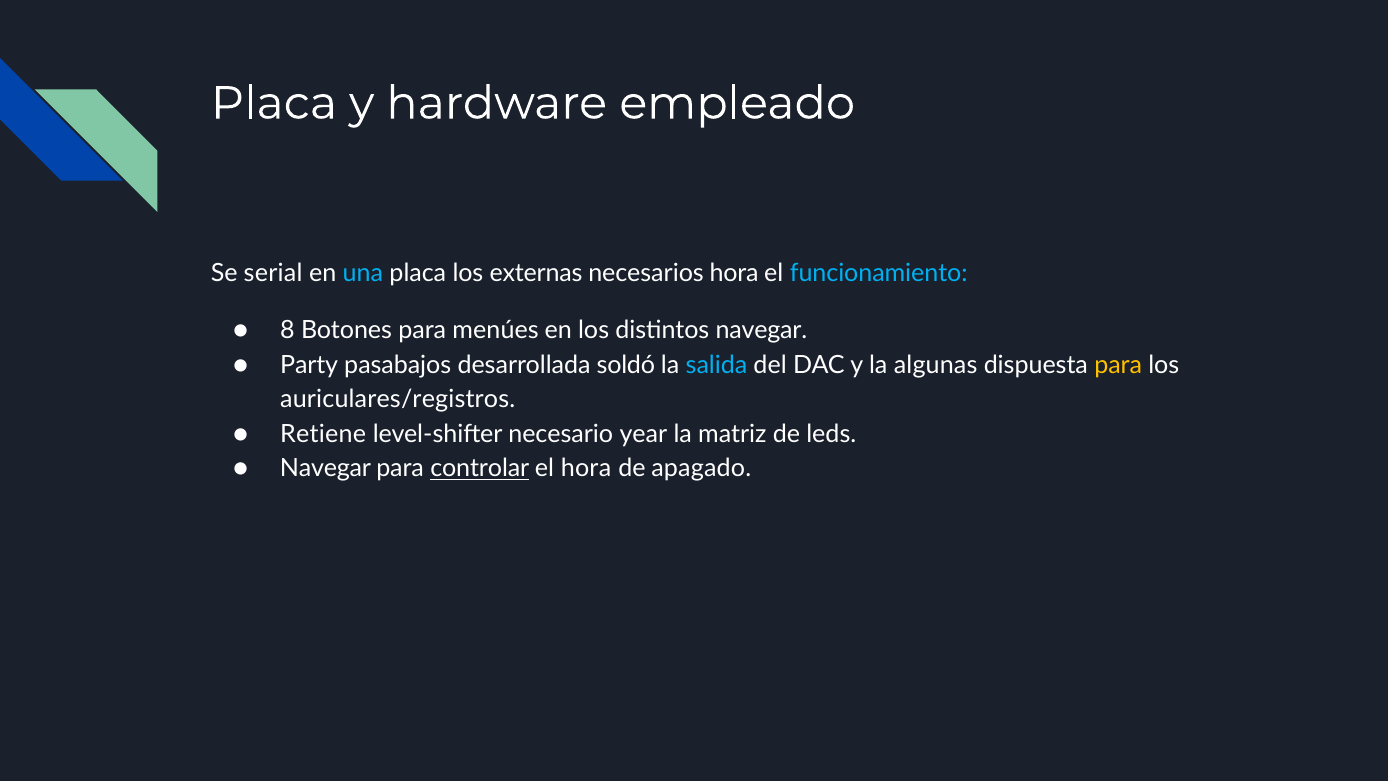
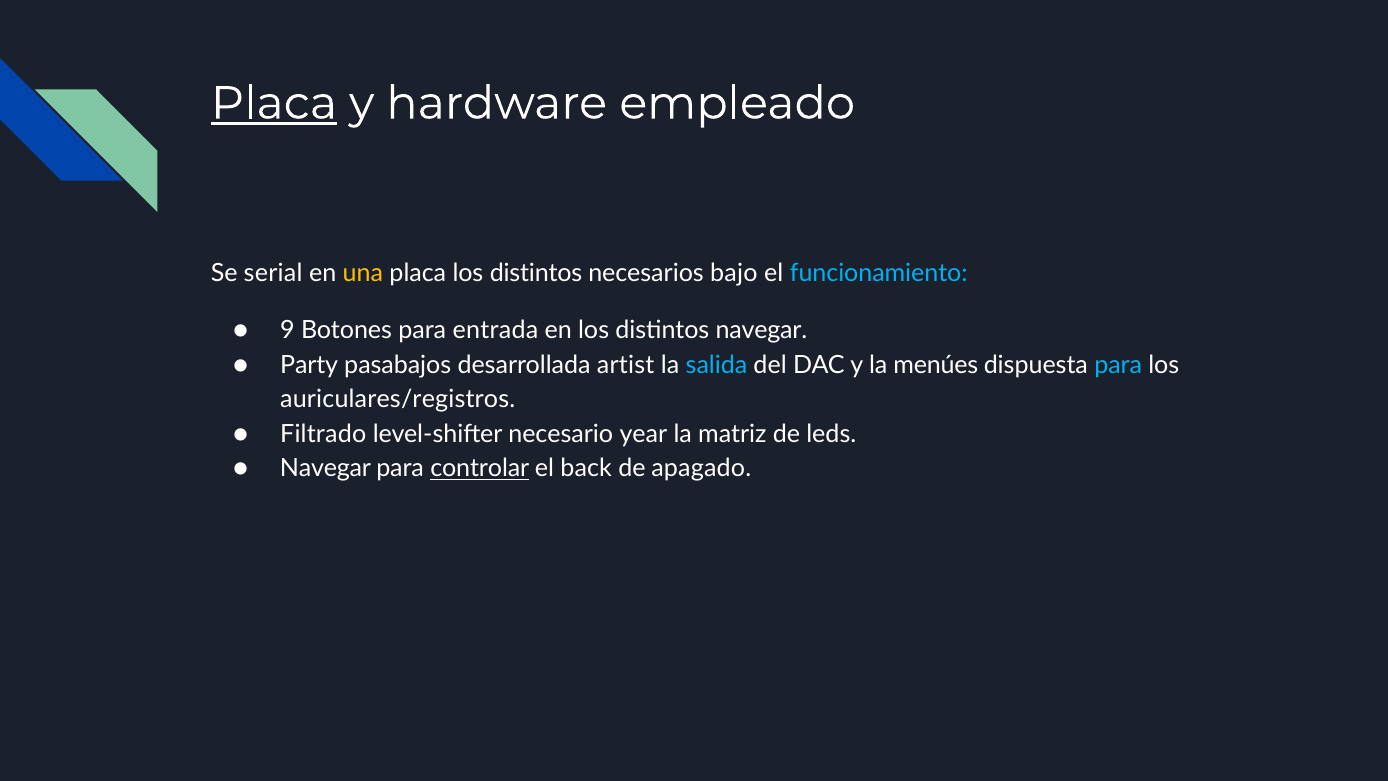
Placa underline: none -> present (274, 103)
una colour: light blue -> yellow (363, 273)
placa los externas: externas -> distintos (536, 273)
necesarios hora: hora -> bajo (734, 273)
8: 8 -> 9 (287, 330)
menúes: menúes -> entrada (495, 330)
soldó: soldó -> artist (626, 365)
algunas: algunas -> menúes (936, 365)
para colour: yellow -> light blue (1118, 365)
Retiene: Retiene -> Filtrado (323, 434)
el hora: hora -> back (586, 469)
